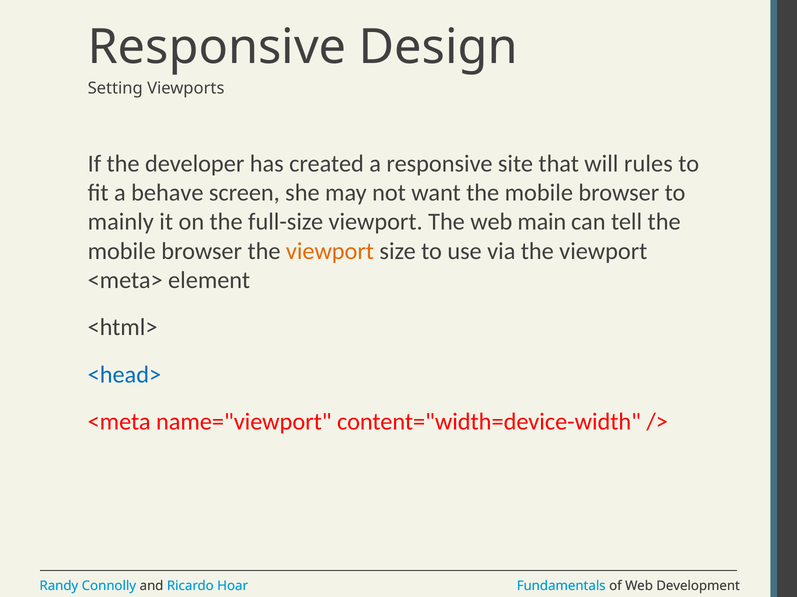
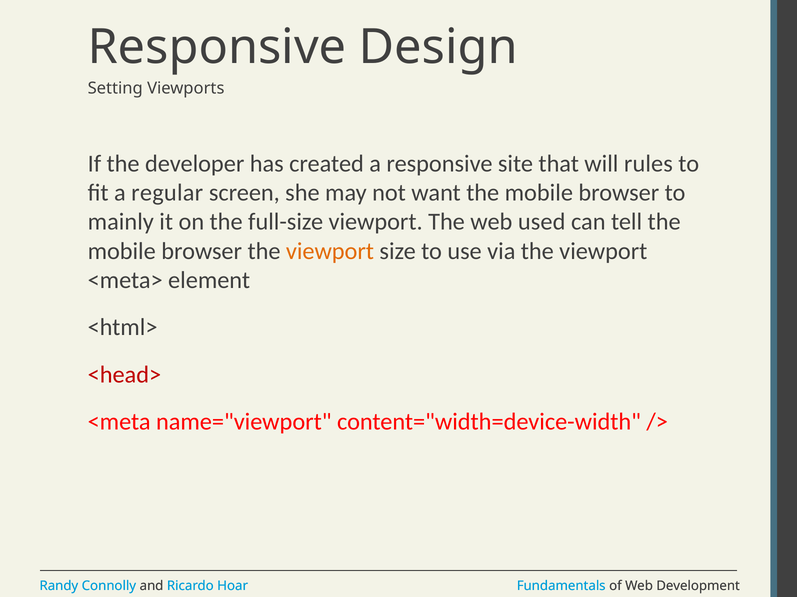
behave: behave -> regular (167, 193)
main: main -> used (542, 222)
<head> colour: blue -> red (124, 375)
